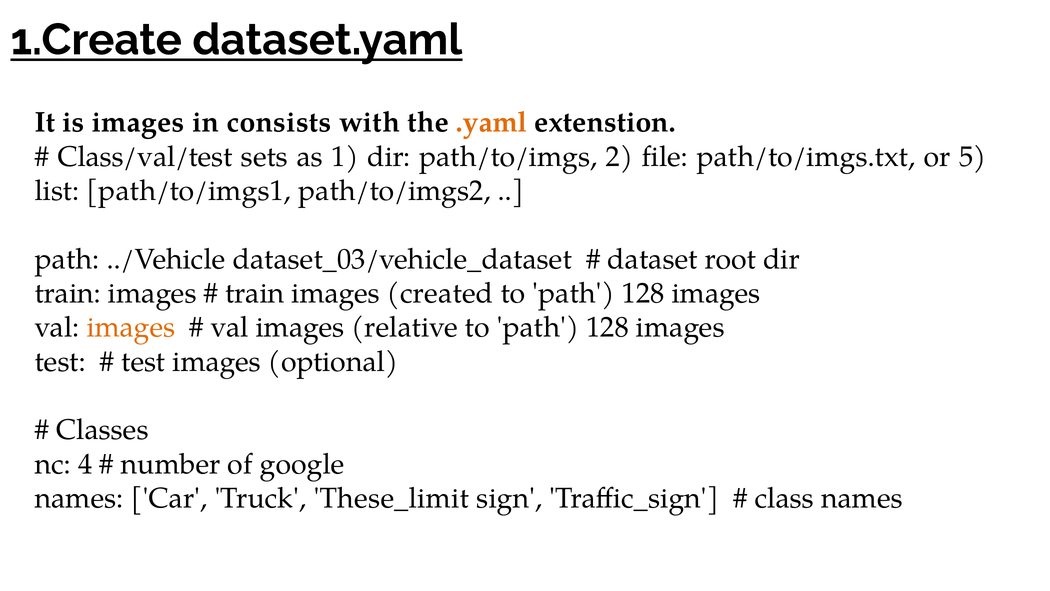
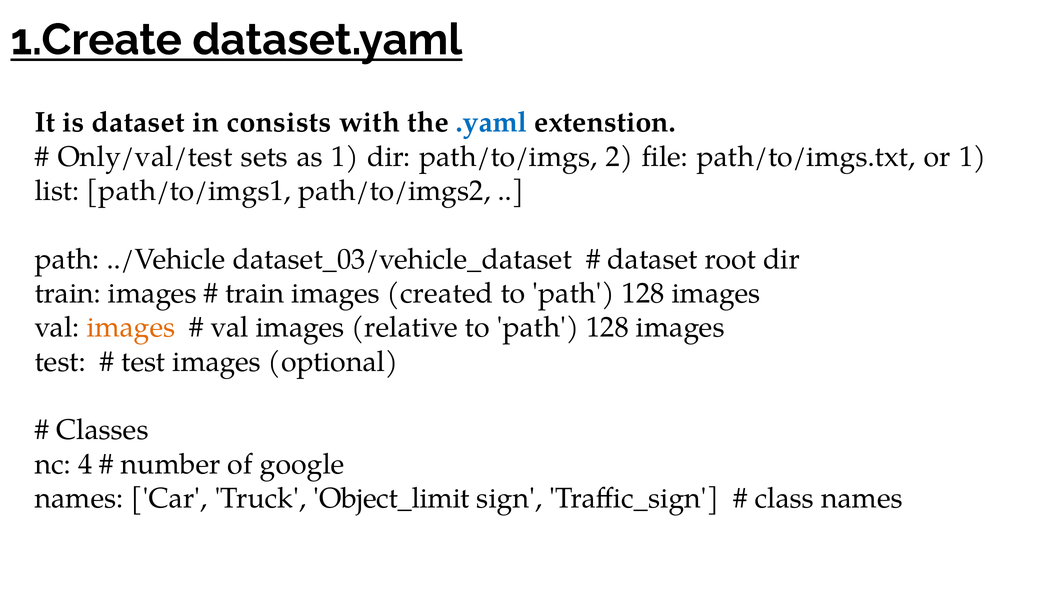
is images: images -> dataset (138, 122)
.yaml colour: orange -> blue (492, 122)
Class/val/test: Class/val/test -> Only/val/test (145, 157)
or 5: 5 -> 1 (973, 157)
These_limit: These_limit -> Object_limit (392, 498)
